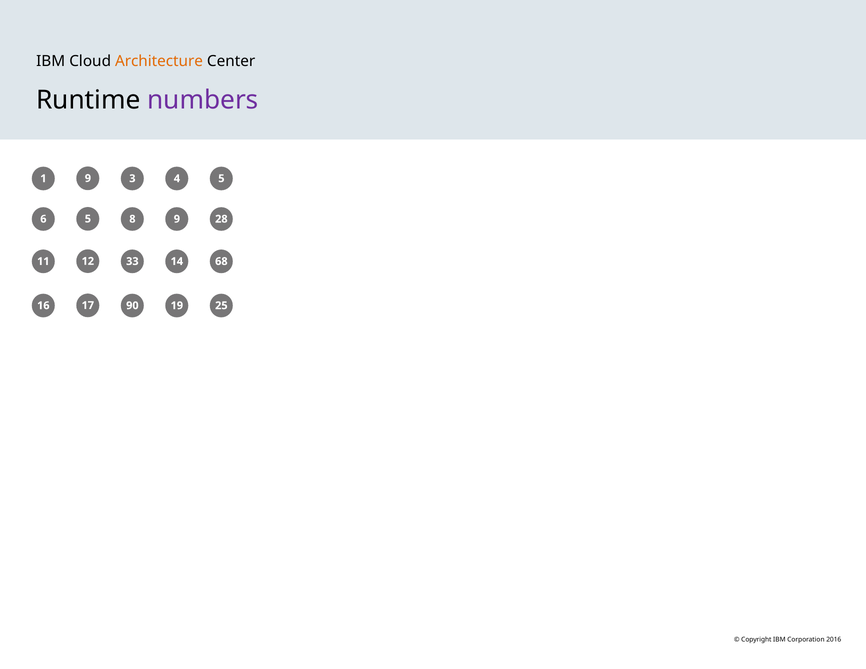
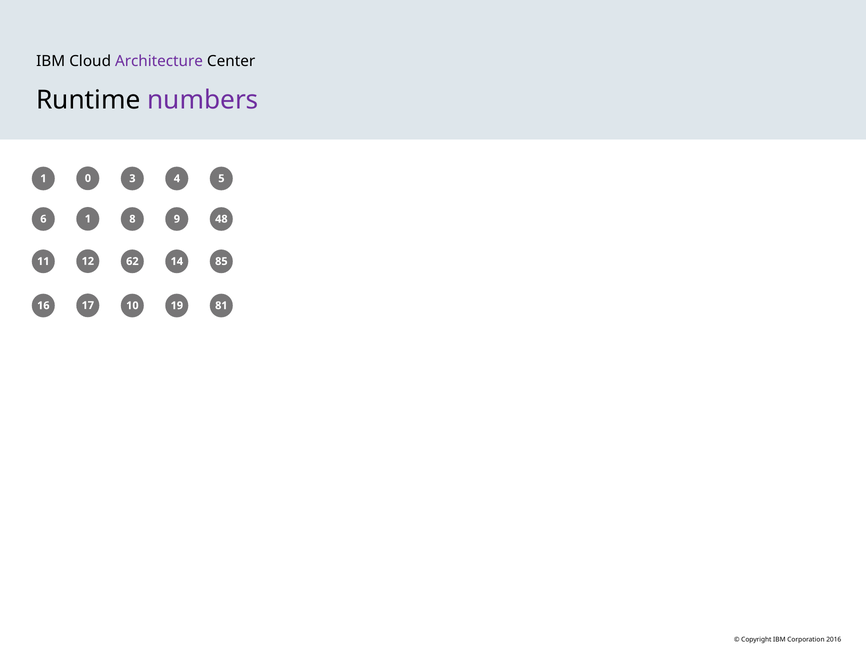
Architecture colour: orange -> purple (159, 61)
1 9: 9 -> 0 (88, 178)
6 5: 5 -> 1 (88, 219)
28: 28 -> 48 (221, 219)
33: 33 -> 62 (132, 261)
68: 68 -> 85 (221, 261)
90: 90 -> 10 (132, 306)
25: 25 -> 81 (221, 306)
